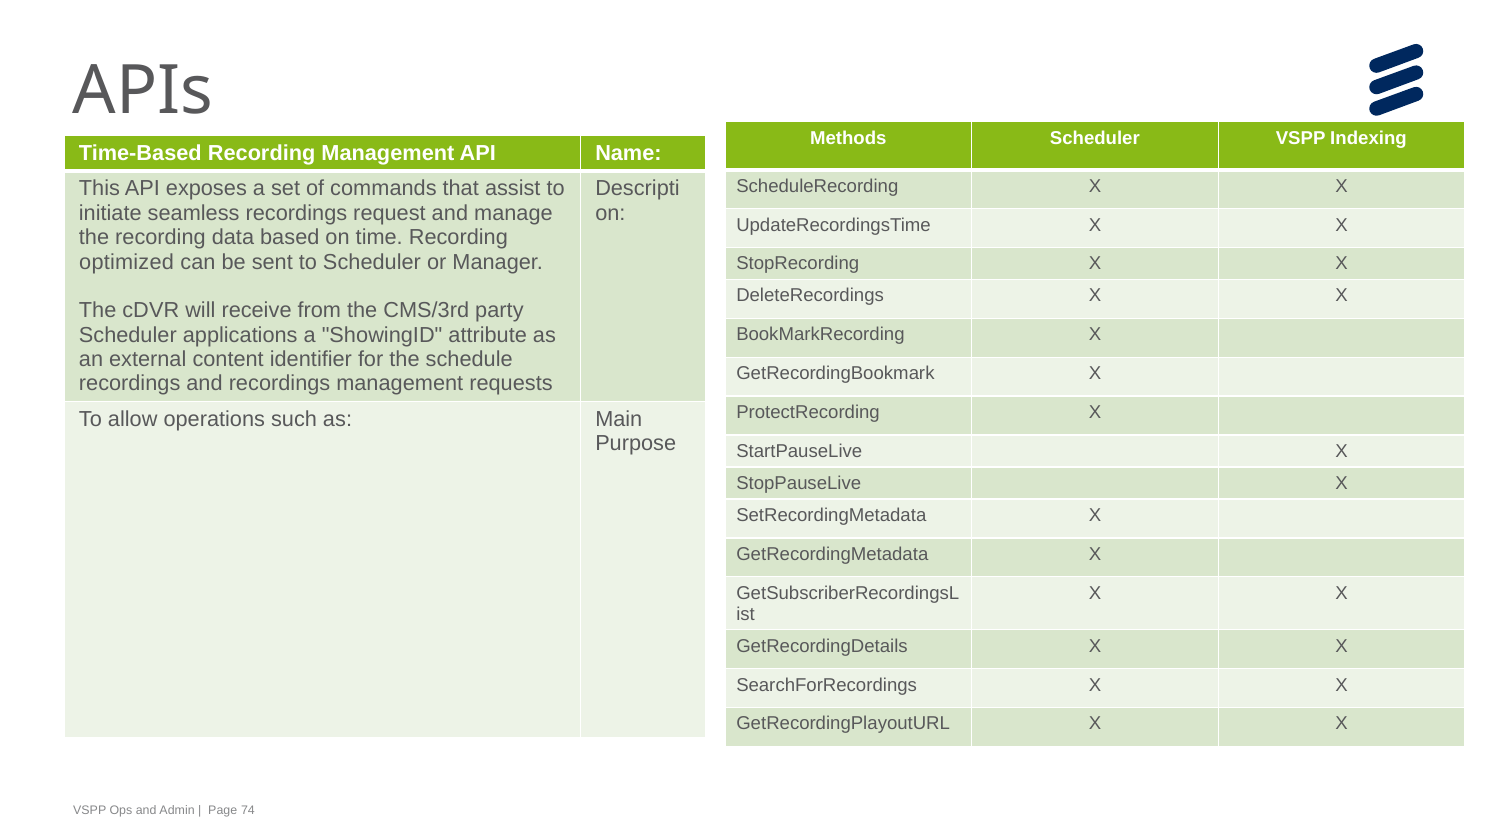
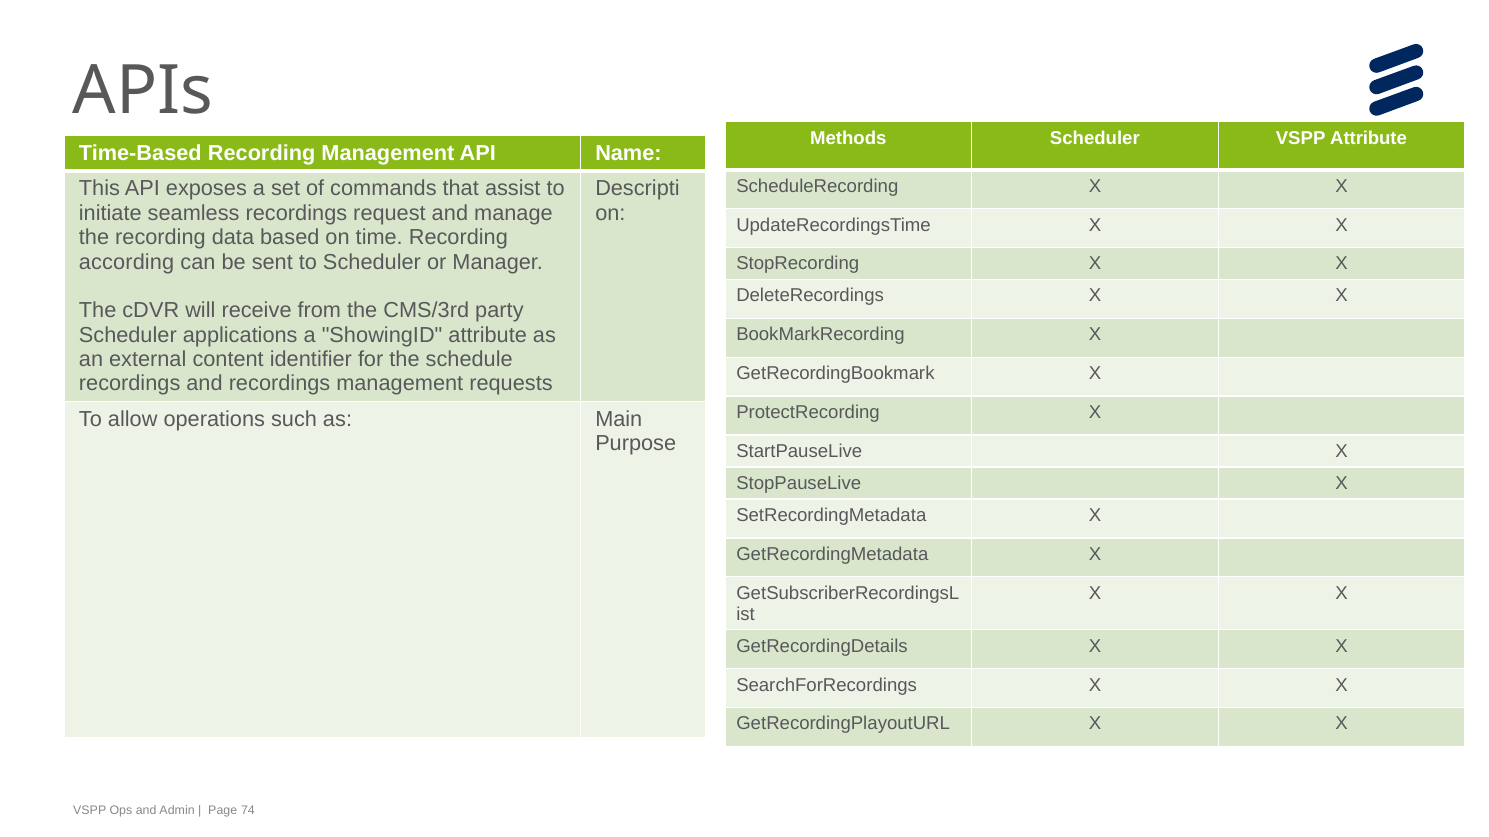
VSPP Indexing: Indexing -> Attribute (1369, 138)
optimized: optimized -> according (127, 262)
